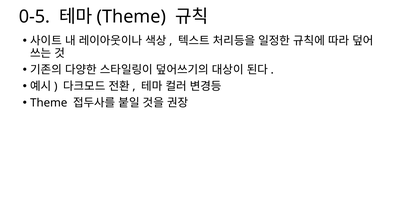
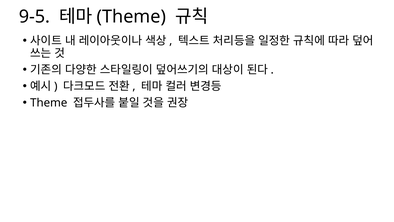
0-5: 0-5 -> 9-5 (34, 17)
